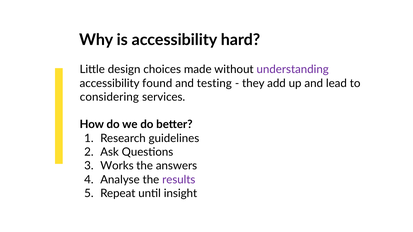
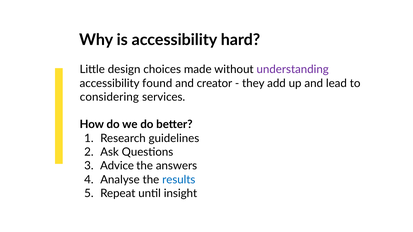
testing: testing -> creator (214, 83)
Works: Works -> Advice (117, 166)
results colour: purple -> blue (179, 180)
